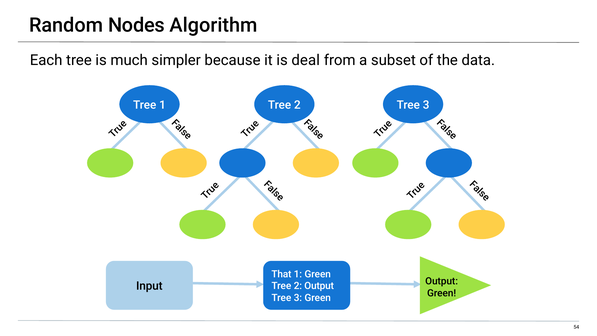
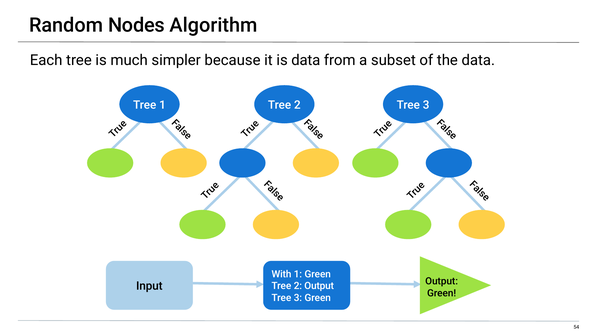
is deal: deal -> data (306, 60)
That: That -> With (281, 274)
